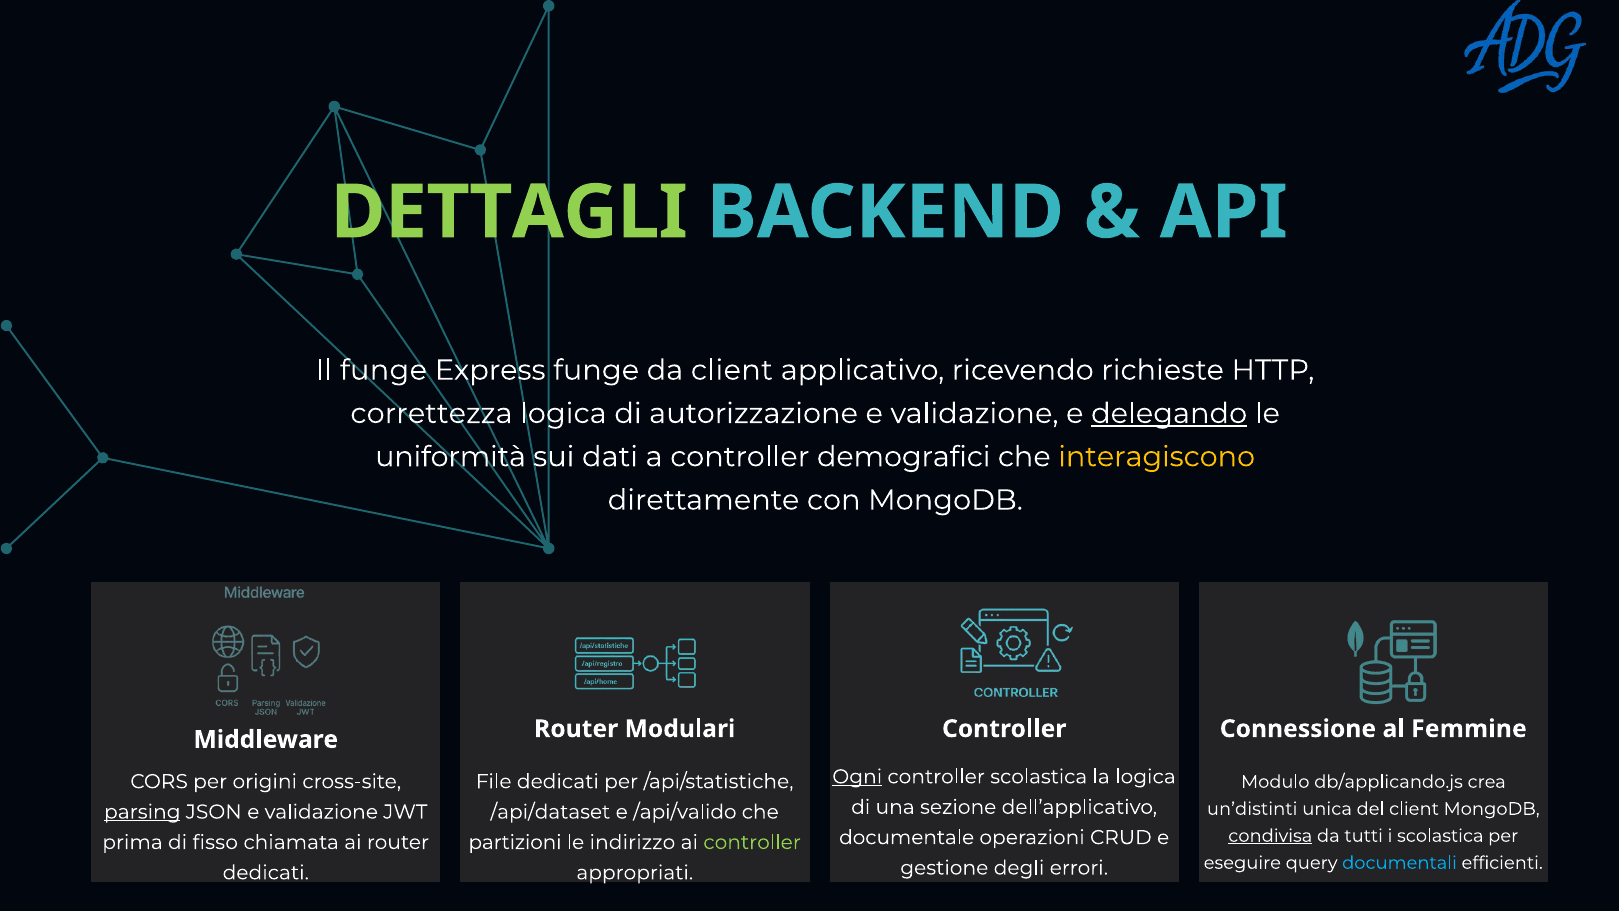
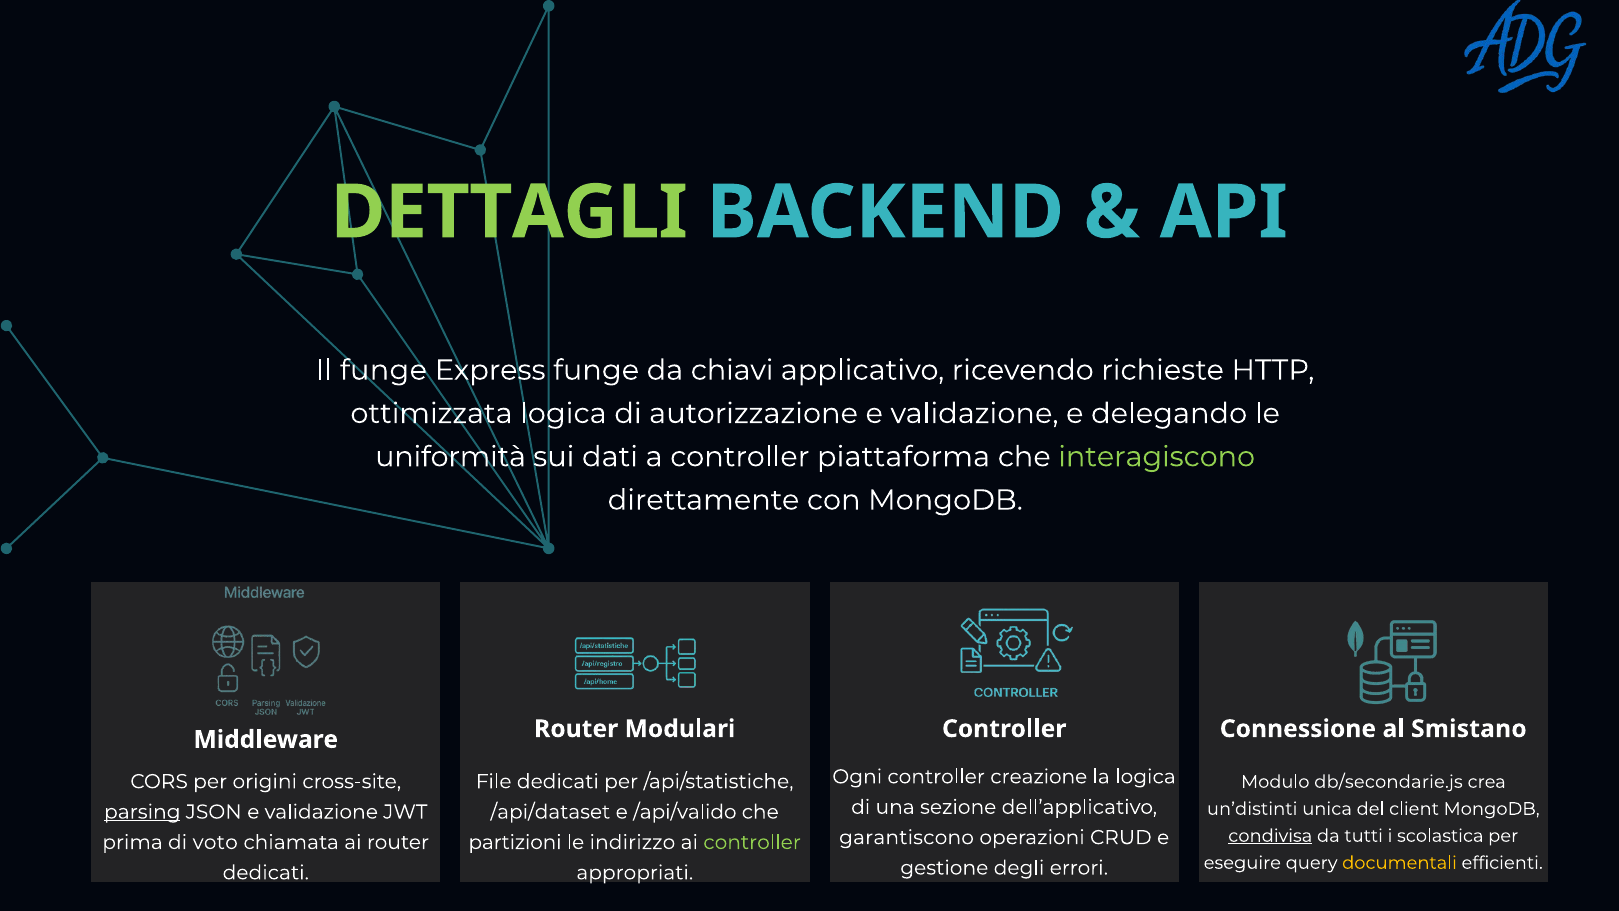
da client: client -> chiavi (732, 370)
correttezza: correttezza -> ottimizzata (431, 413)
delegando underline: present -> none (1169, 413)
demografici: demografici -> piattaforma (904, 457)
interagiscono colour: yellow -> light green (1157, 457)
Femmine: Femmine -> Smistano (1469, 729)
Ogni underline: present -> none (857, 776)
controller scolastica: scolastica -> creazione (1039, 776)
db/applicando.js: db/applicando.js -> db/secondarie.js (1388, 782)
documentale: documentale -> garantiscono (907, 837)
fisso: fisso -> voto (215, 842)
documentali colour: light blue -> yellow (1399, 863)
